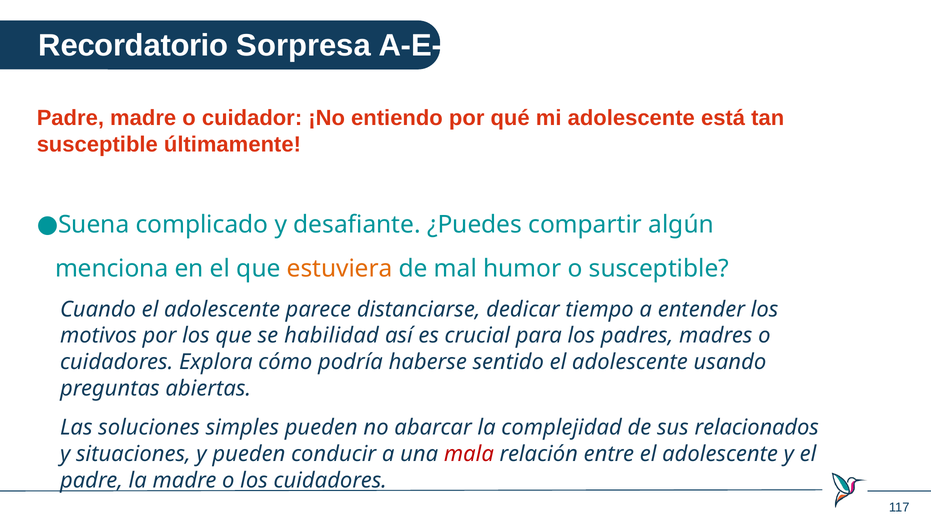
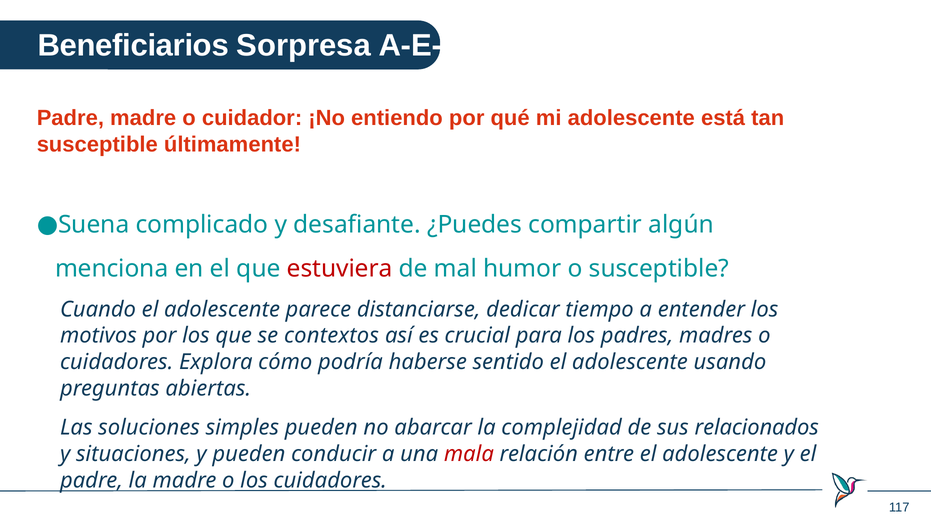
Recordatorio: Recordatorio -> Beneficiarios (133, 46)
estuviera colour: orange -> red (340, 269)
habilidad: habilidad -> contextos (331, 336)
